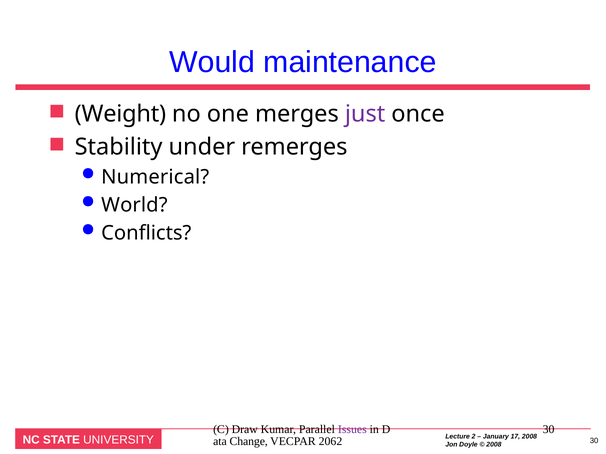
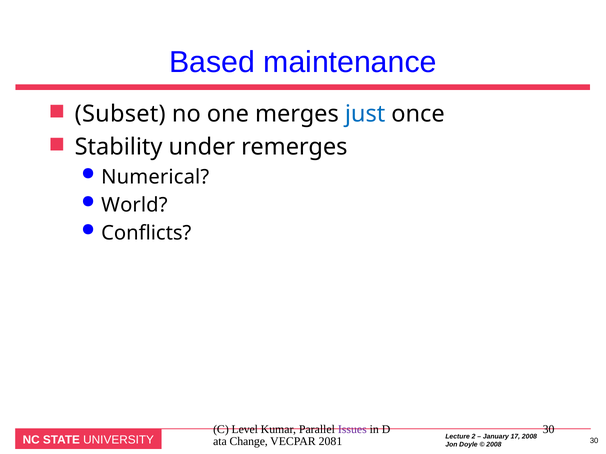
Would: Would -> Based (212, 62)
Weight: Weight -> Subset (120, 114)
just colour: purple -> blue (365, 114)
Draw: Draw -> Level (245, 430)
2062: 2062 -> 2081 (330, 442)
